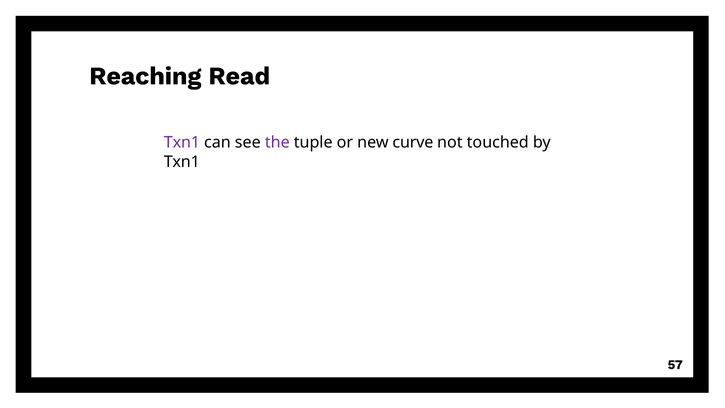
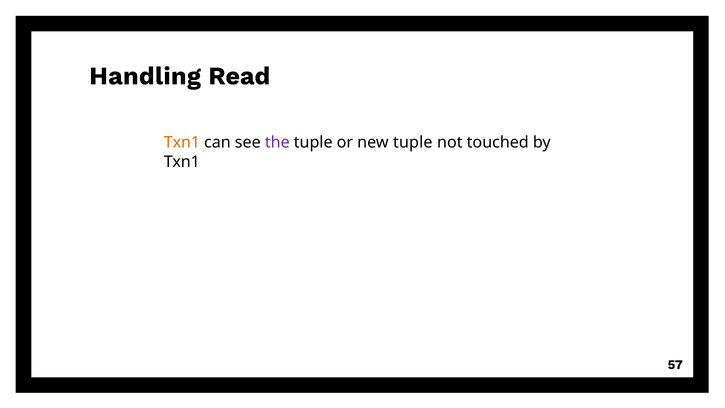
Reaching: Reaching -> Handling (145, 76)
Txn1 colour: purple -> orange (182, 143)
new curve: curve -> tuple (413, 143)
